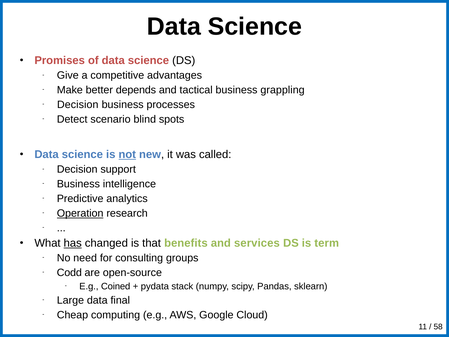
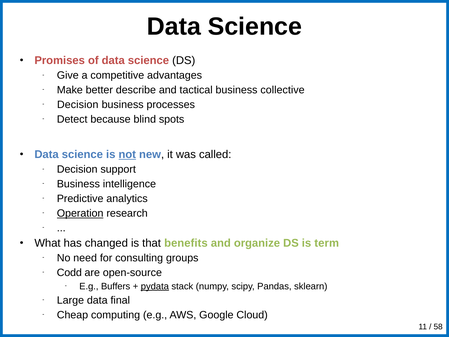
depends: depends -> describe (136, 90)
grappling: grappling -> collective (283, 90)
scenario: scenario -> because (111, 119)
has underline: present -> none (73, 243)
services: services -> organize (257, 243)
Coined: Coined -> Buffers (116, 286)
pydata underline: none -> present (155, 286)
